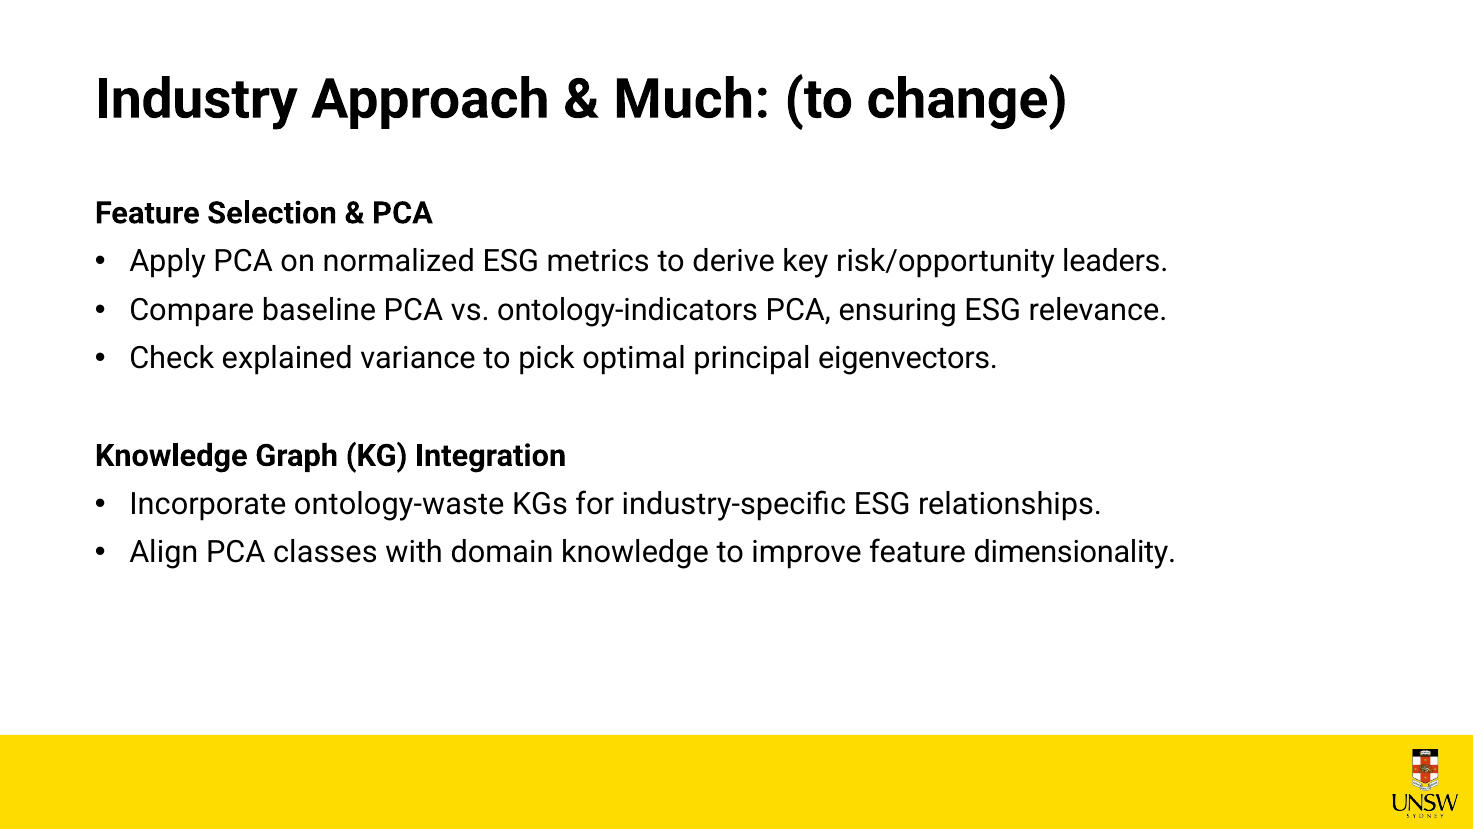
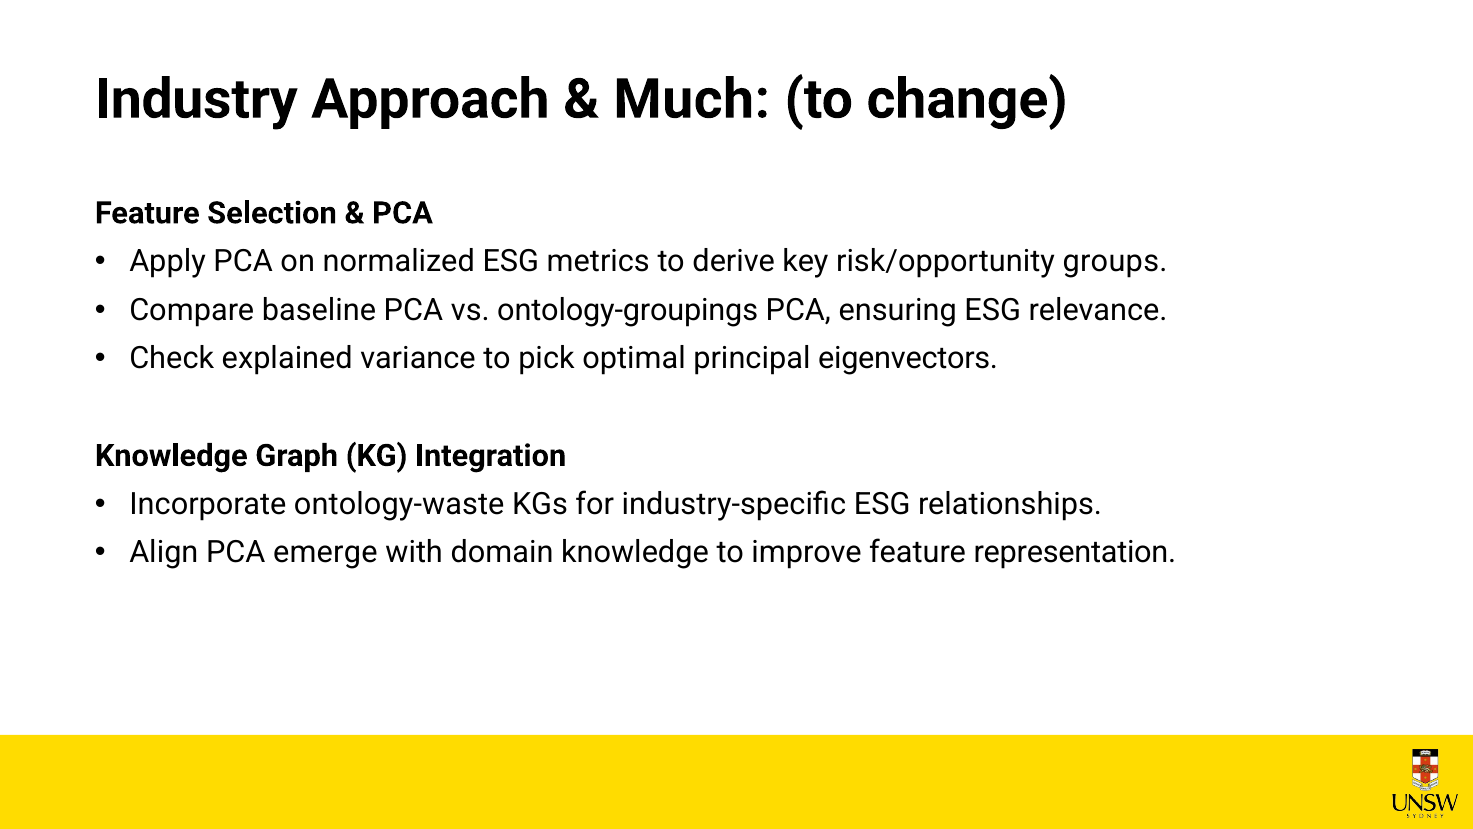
leaders: leaders -> groups (1115, 262)
ontology-indicators: ontology-indicators -> ontology-groupings (628, 310)
classes: classes -> emerge (325, 553)
dimensionality: dimensionality -> representation (1075, 553)
